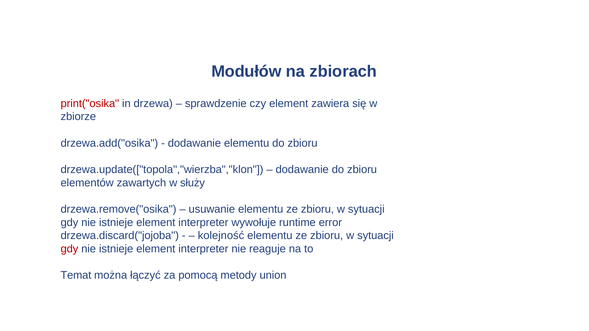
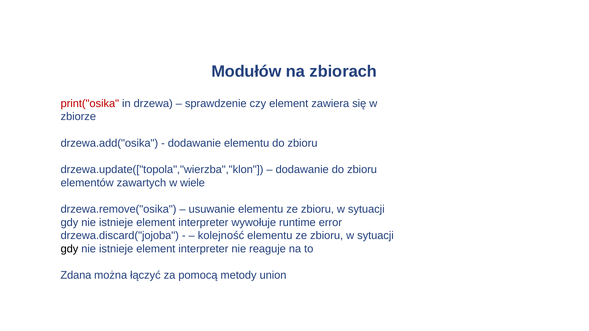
służy: służy -> wiele (193, 183)
gdy colour: red -> black (69, 249)
Temat: Temat -> Zdana (76, 276)
